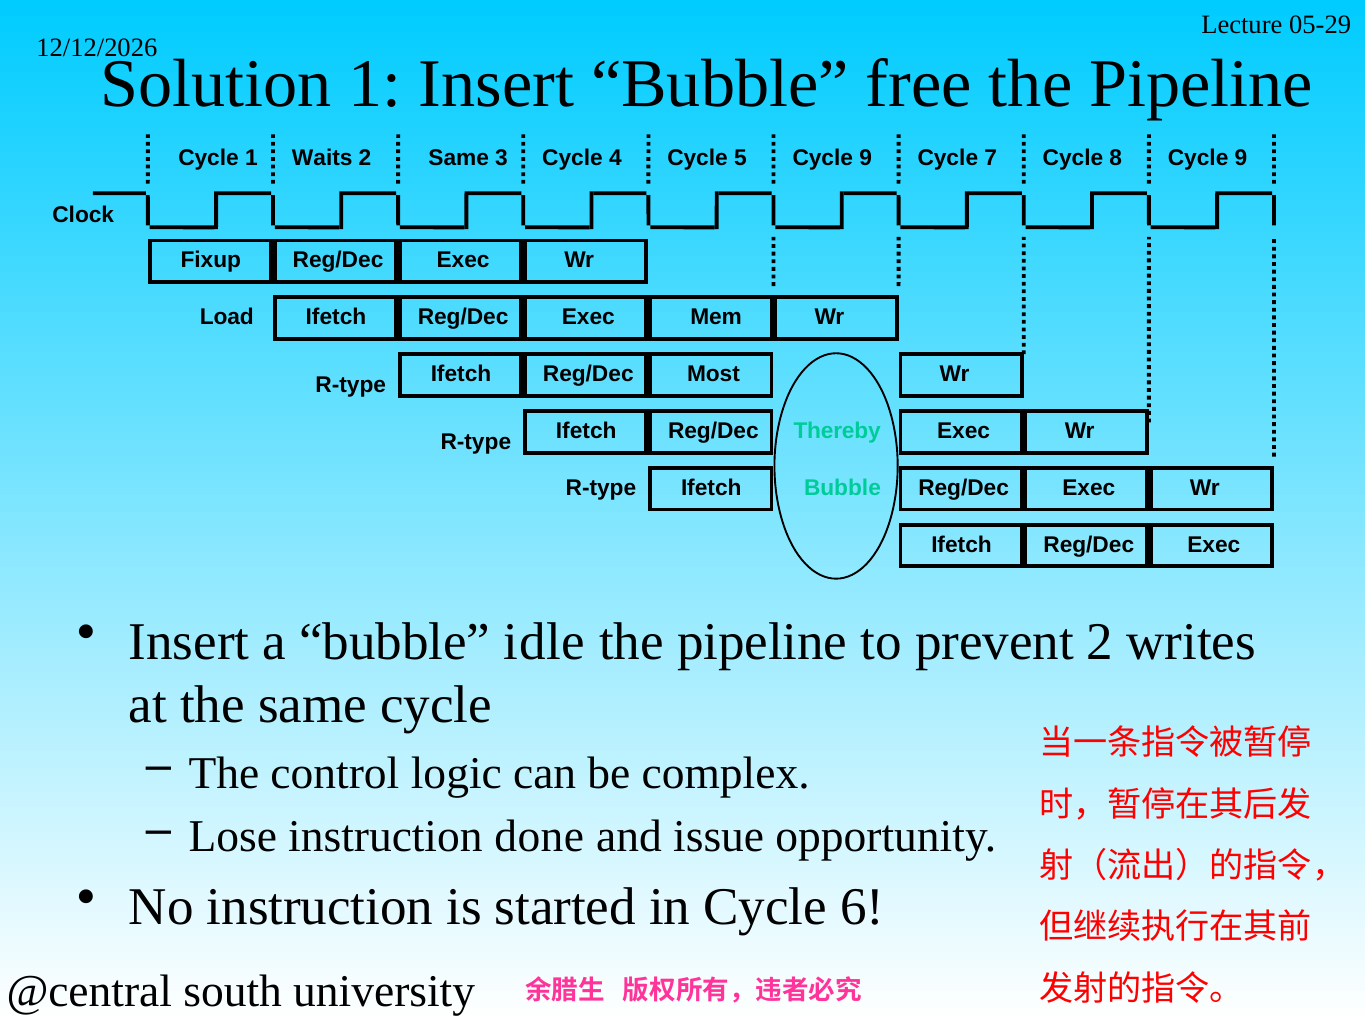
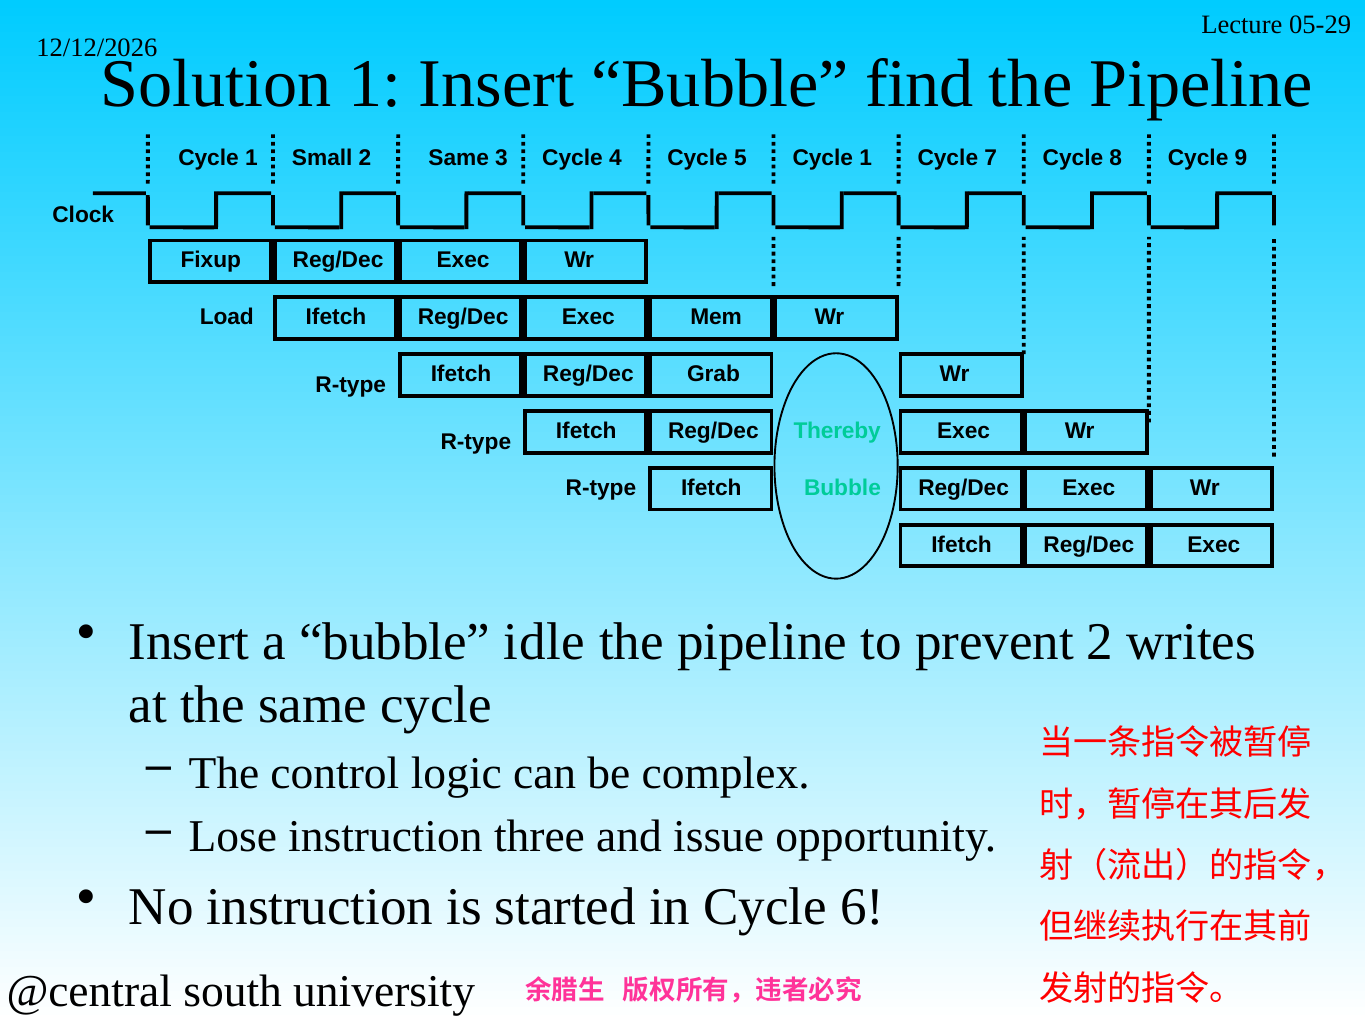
free: free -> find (919, 84)
Waits: Waits -> Small (322, 158)
5 Cycle 9: 9 -> 1 (866, 158)
Most: Most -> Grab (713, 374)
done: done -> three (539, 837)
